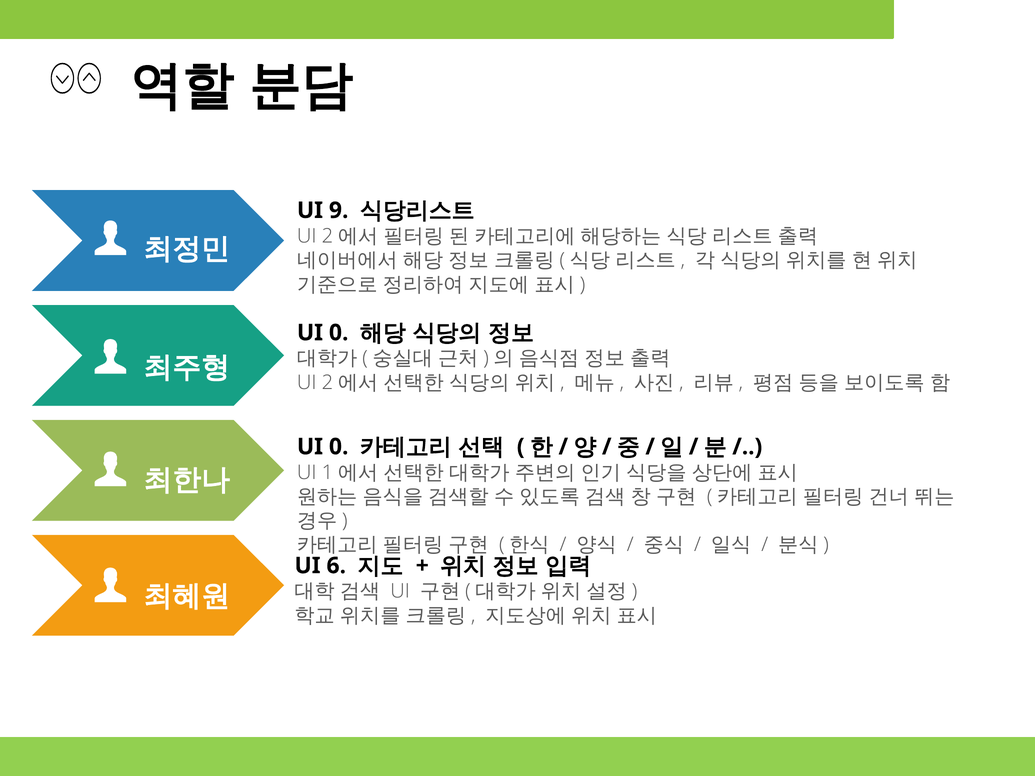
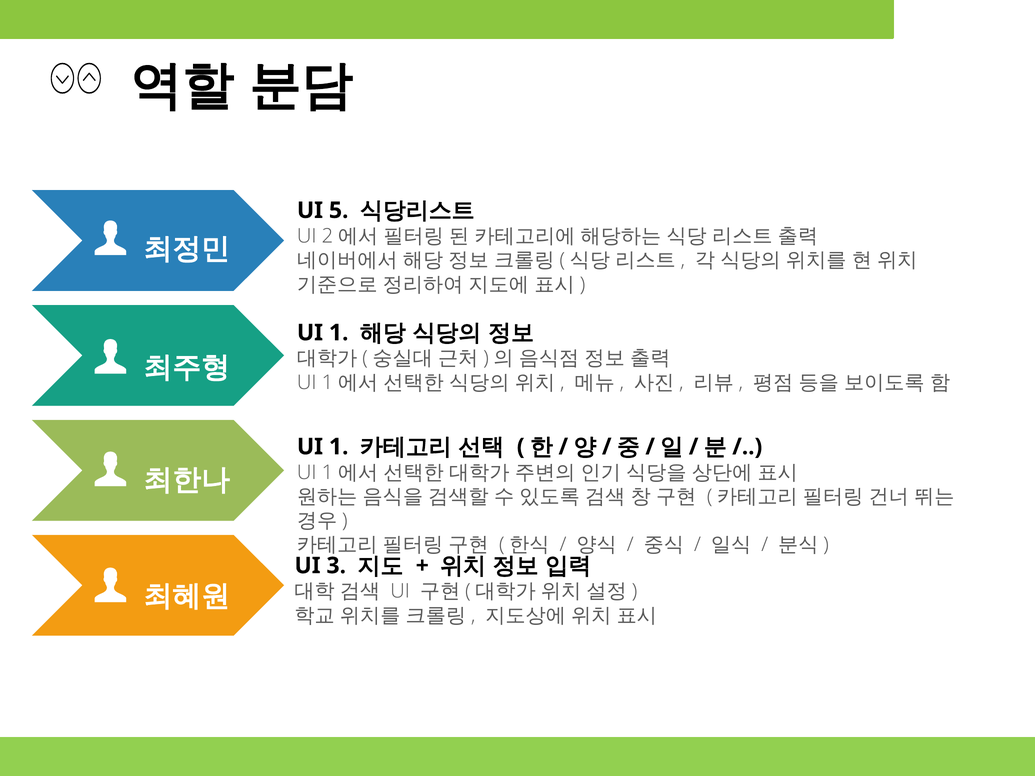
9: 9 -> 5 (339, 210)
0: 0 -> 1 (339, 333)
2: 2 -> 1 (327, 383)
0: 0 -> 1 (339, 447)
6: 6 -> 3 (336, 566)
